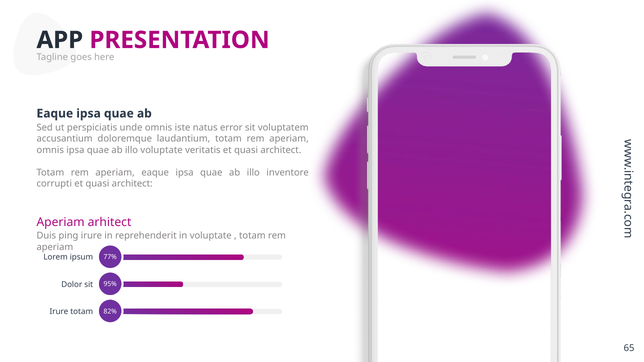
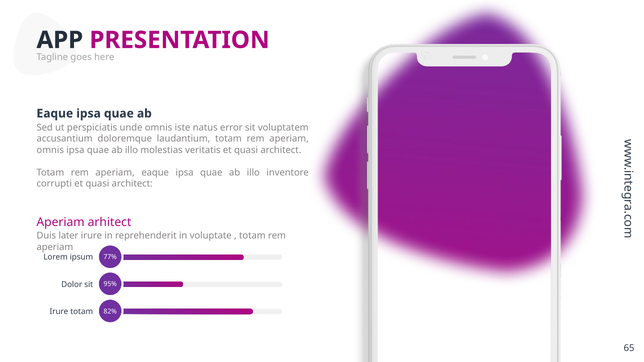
illo voluptate: voluptate -> molestias (162, 150)
ping: ping -> later (69, 236)
